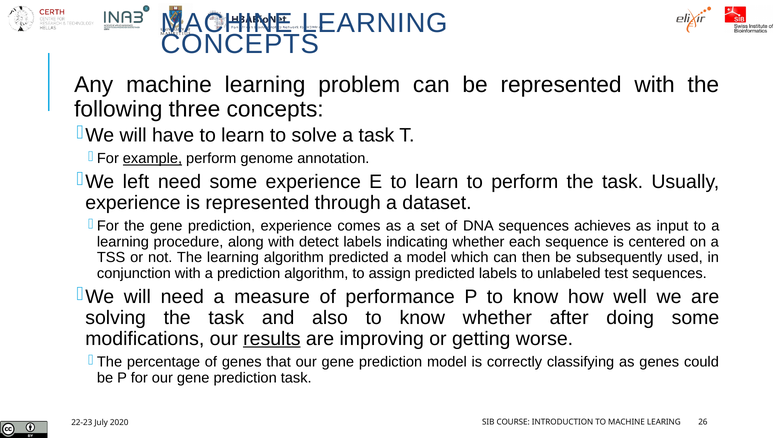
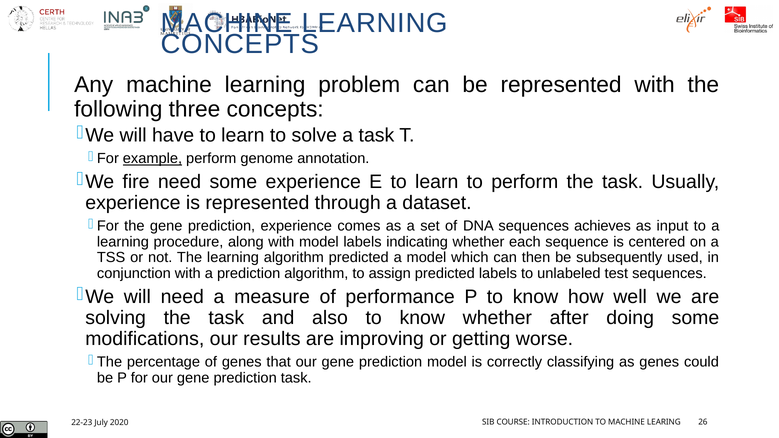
left: left -> fire (136, 182)
with detect: detect -> model (319, 242)
results underline: present -> none (272, 339)
